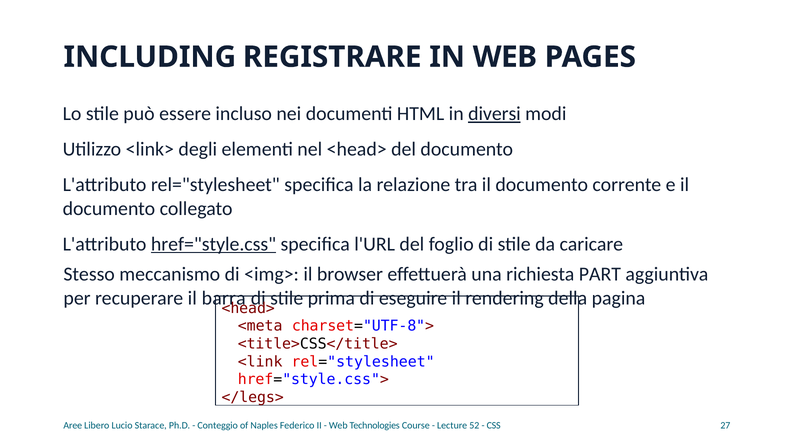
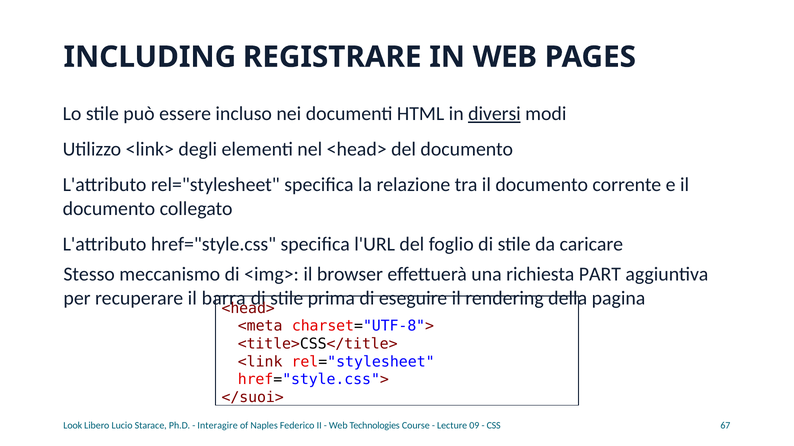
href="style.css underline: present -> none (214, 244)
</legs>: </legs> -> </suoi> (253, 398)
Aree: Aree -> Look (73, 426)
Conteggio: Conteggio -> Interagire (218, 426)
52: 52 -> 09 (474, 426)
27: 27 -> 67 (725, 426)
